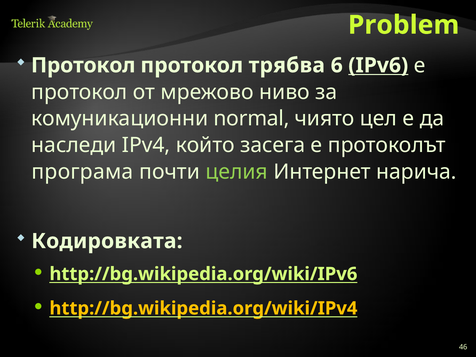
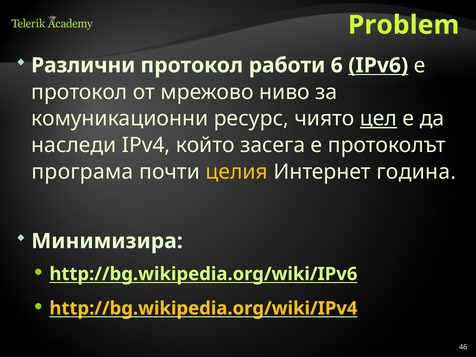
Протокол: Протокол -> Различни (83, 65)
трябва: трябва -> работи (287, 65)
normal: normal -> ресурс (251, 119)
цел underline: none -> present (378, 119)
целия colour: light green -> yellow (237, 172)
нарича: нарича -> година (416, 172)
Кодировката: Кодировката -> Минимизира (107, 241)
